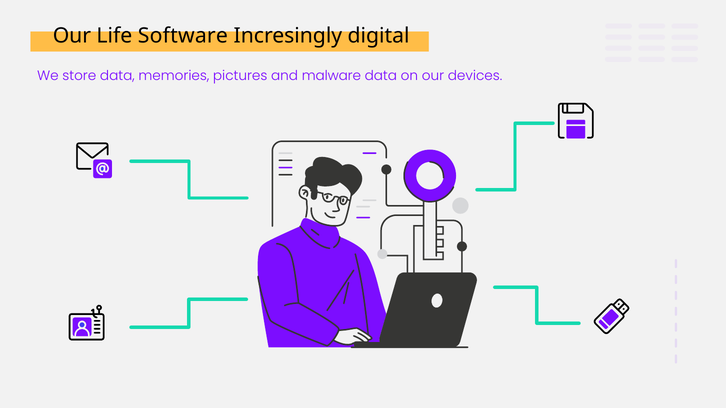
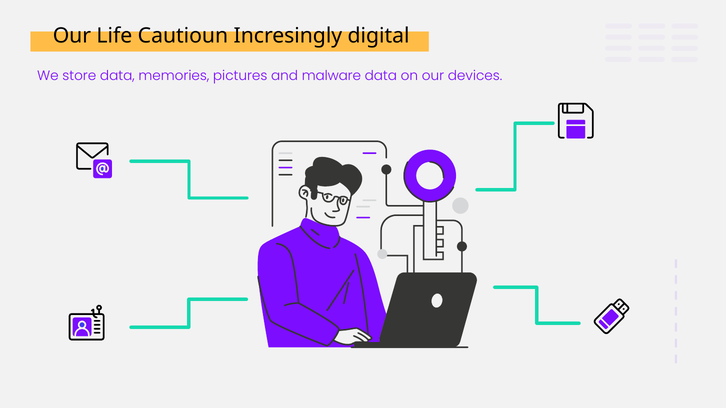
Software: Software -> Cautioun (183, 36)
